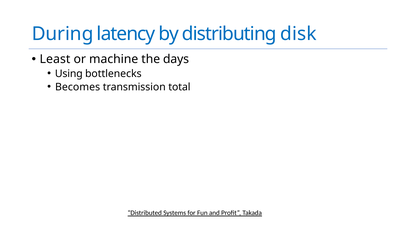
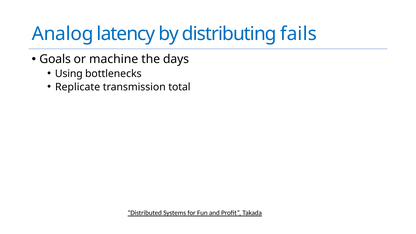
During: During -> Analog (63, 34)
disk: disk -> fails (299, 34)
Least: Least -> Goals (55, 59)
Becomes: Becomes -> Replicate (78, 87)
